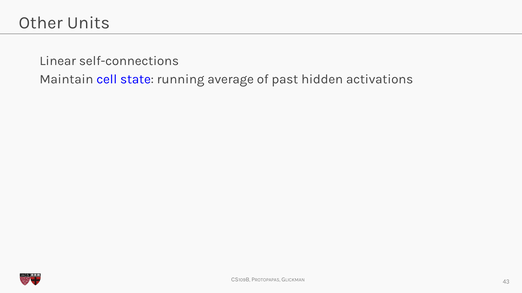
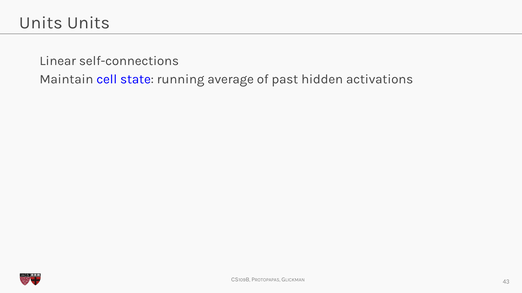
Other: Other -> Units (41, 23)
